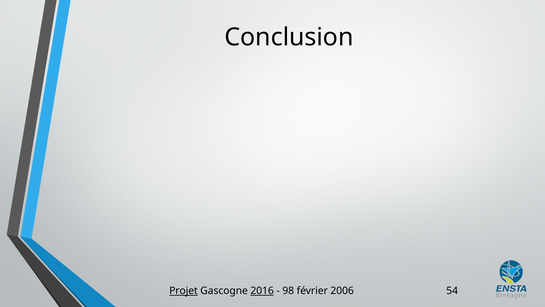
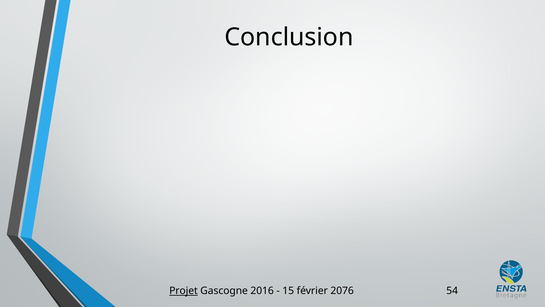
2016 underline: present -> none (262, 291)
98: 98 -> 15 (288, 291)
2006: 2006 -> 2076 (342, 291)
